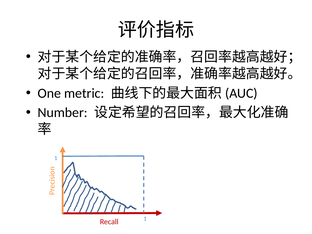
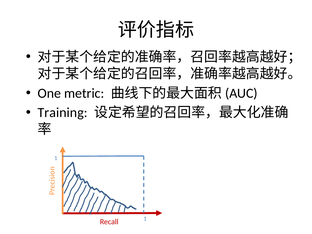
Number: Number -> Training (63, 113)
